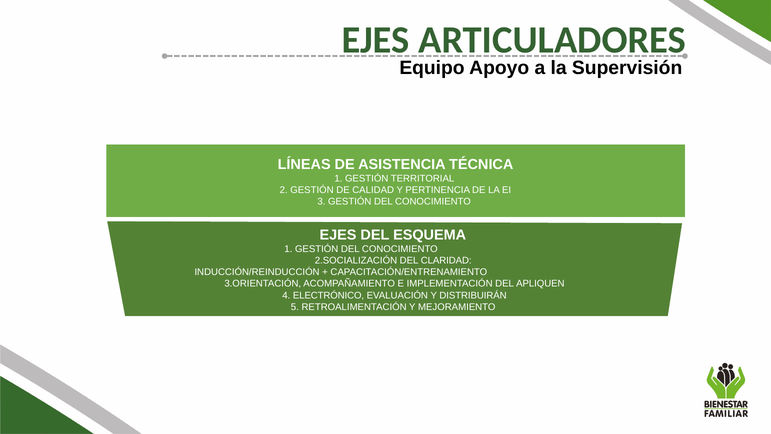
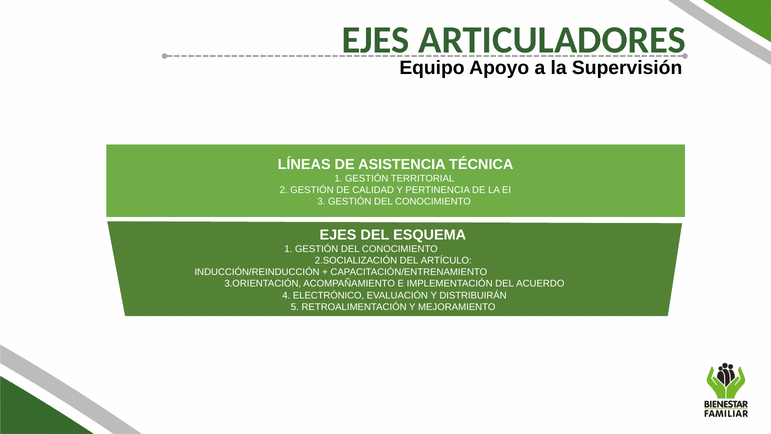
CLARIDAD: CLARIDAD -> ARTÍCULO (446, 260)
APLIQUEN: APLIQUEN -> ACUERDO (540, 284)
